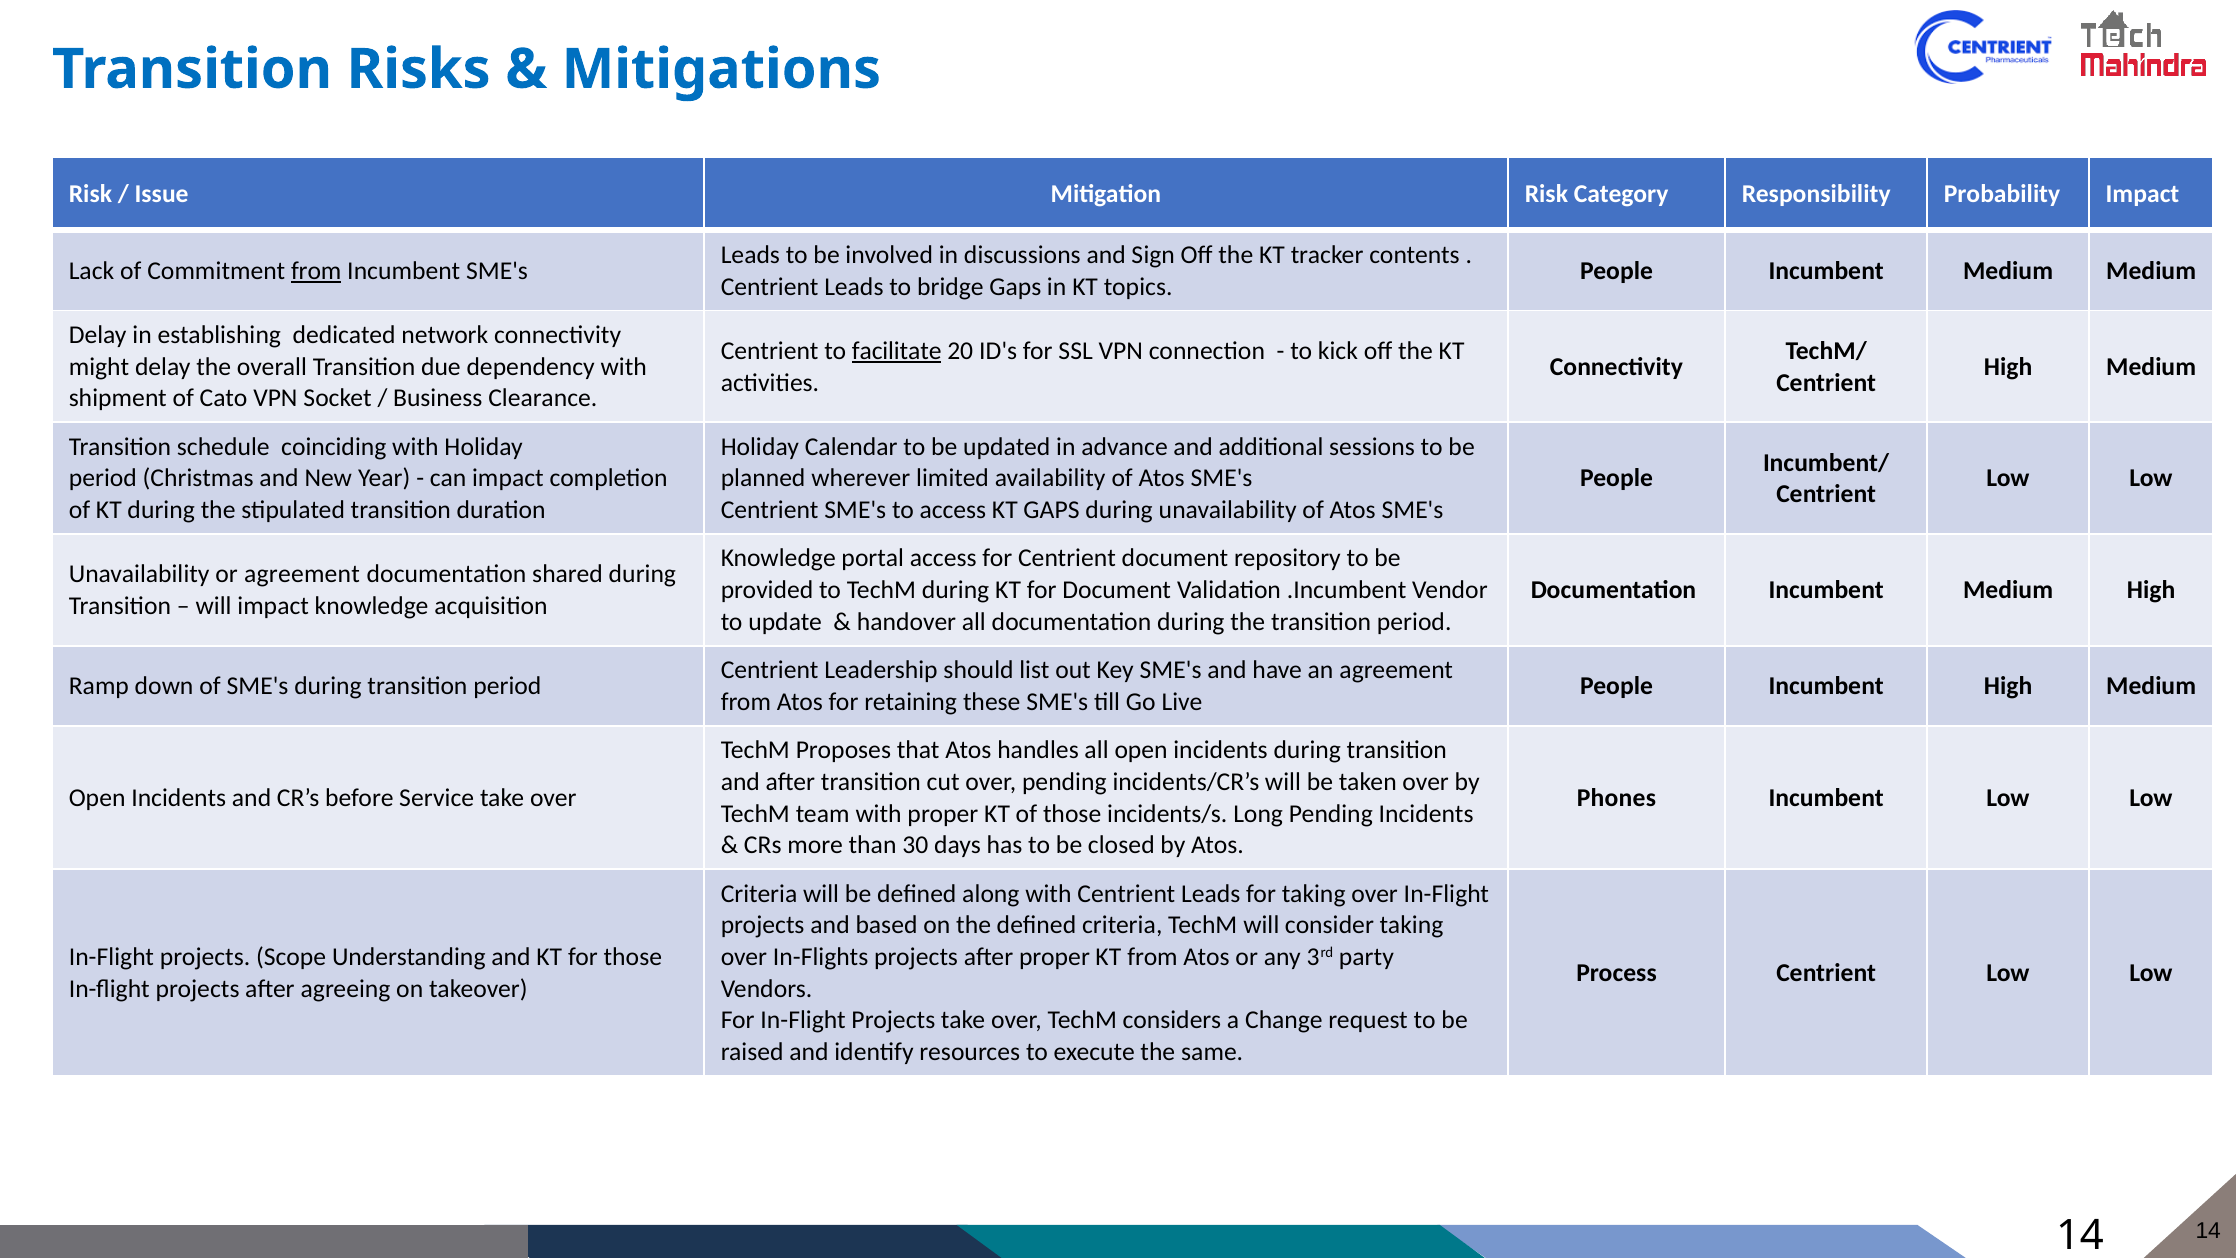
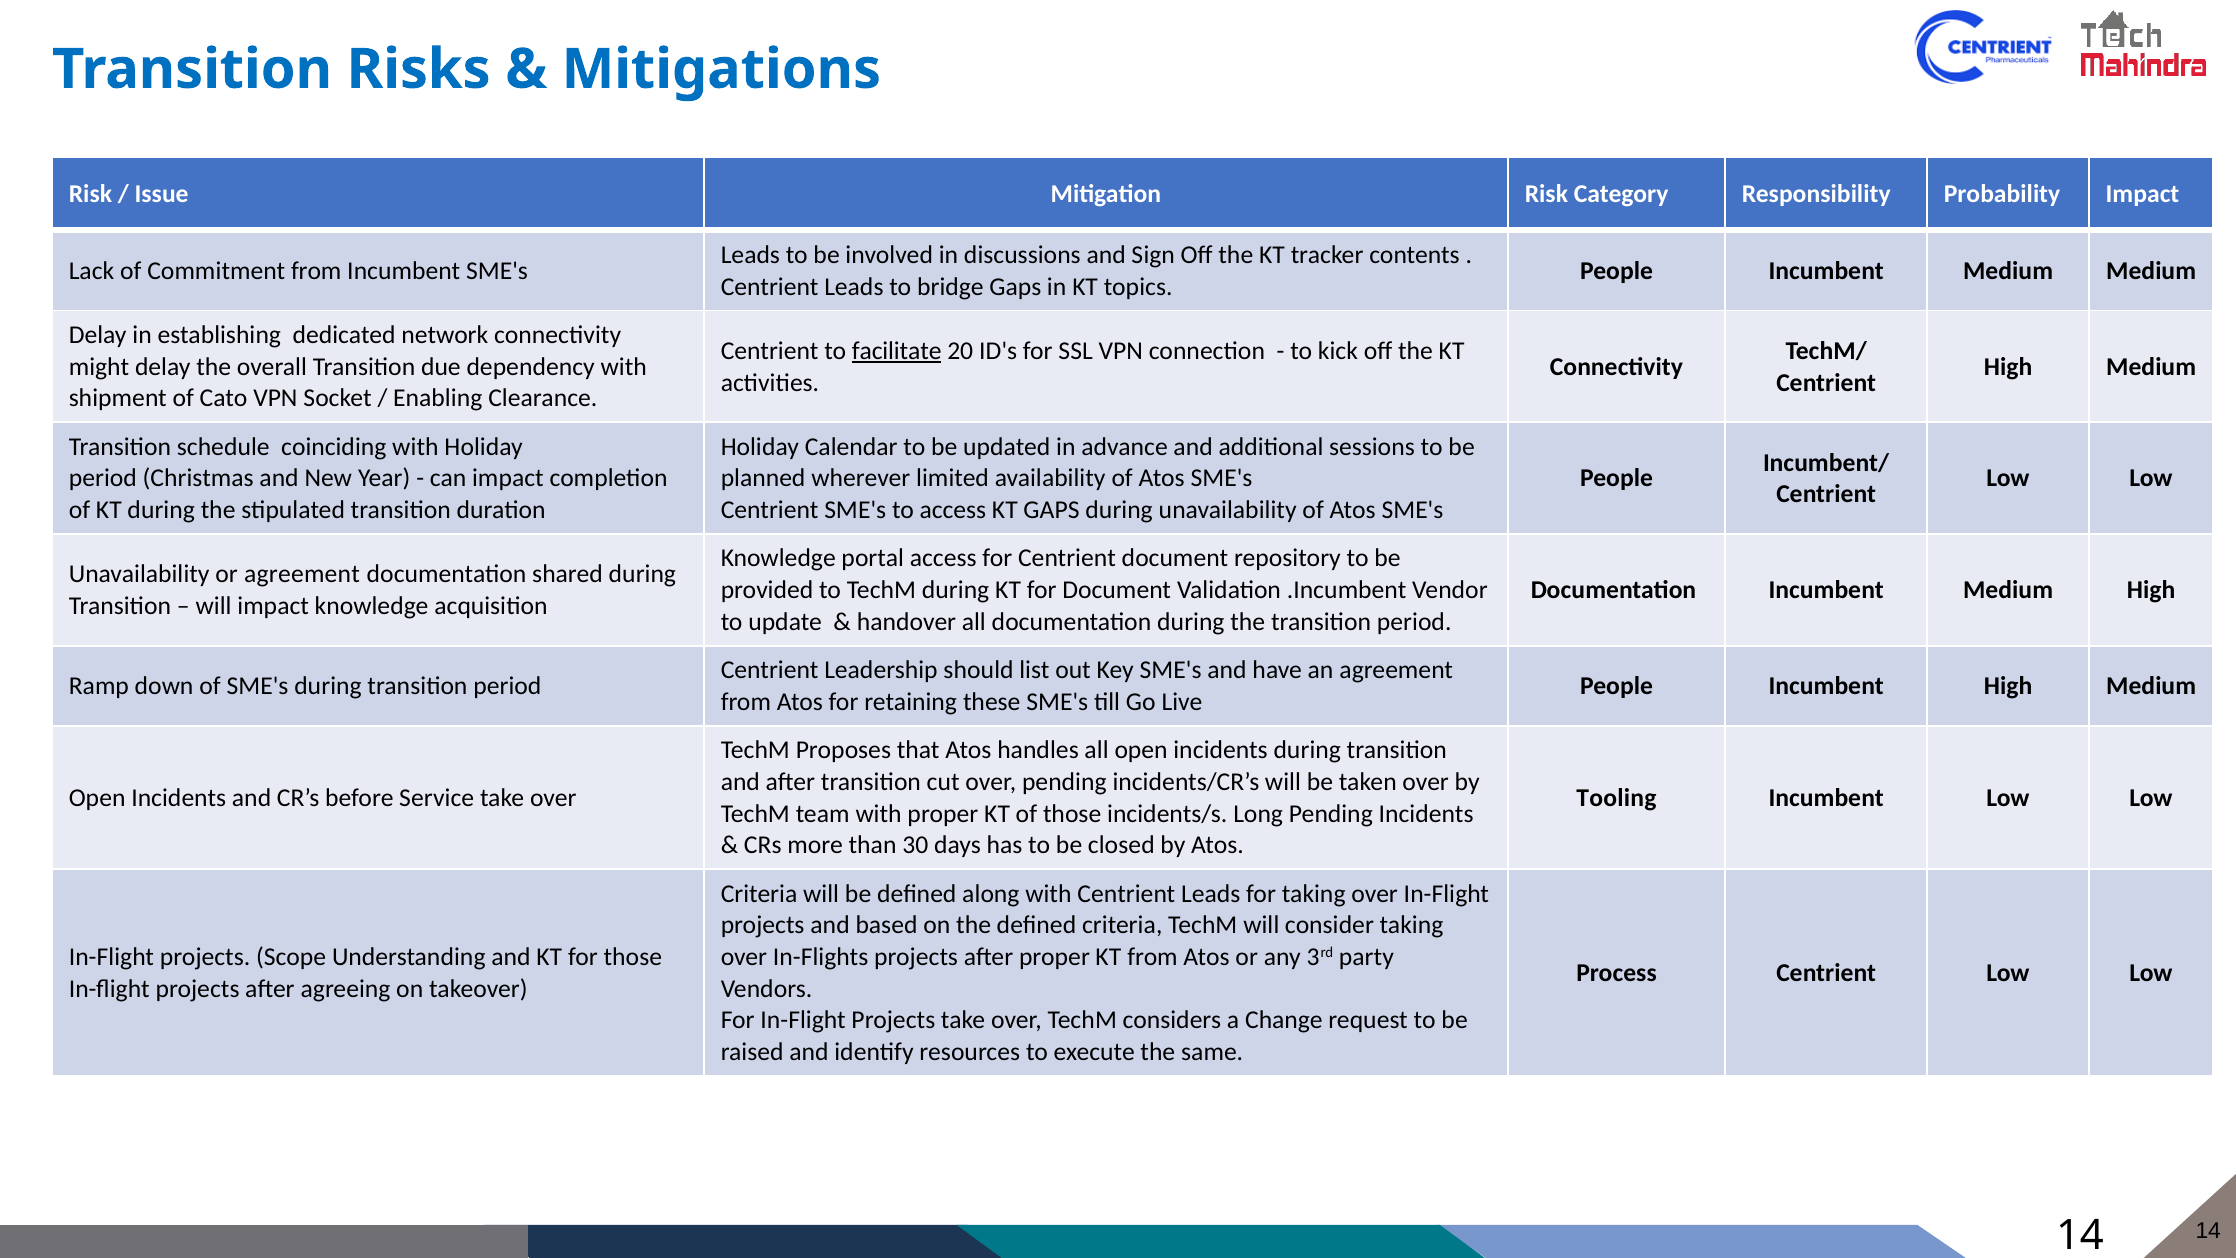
from underline: present -> none (316, 271)
Business: Business -> Enabling (438, 398)
Phones: Phones -> Tooling (1616, 798)
